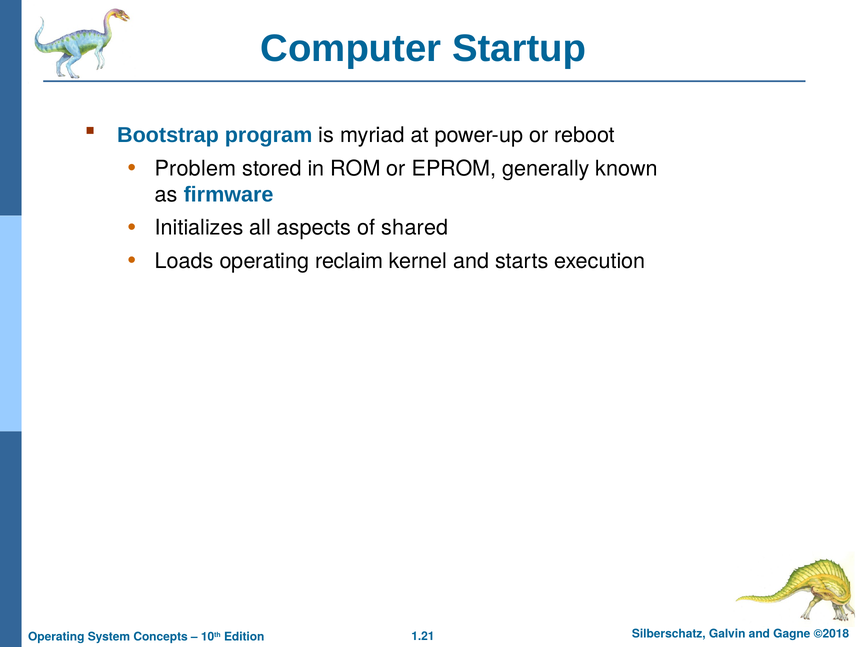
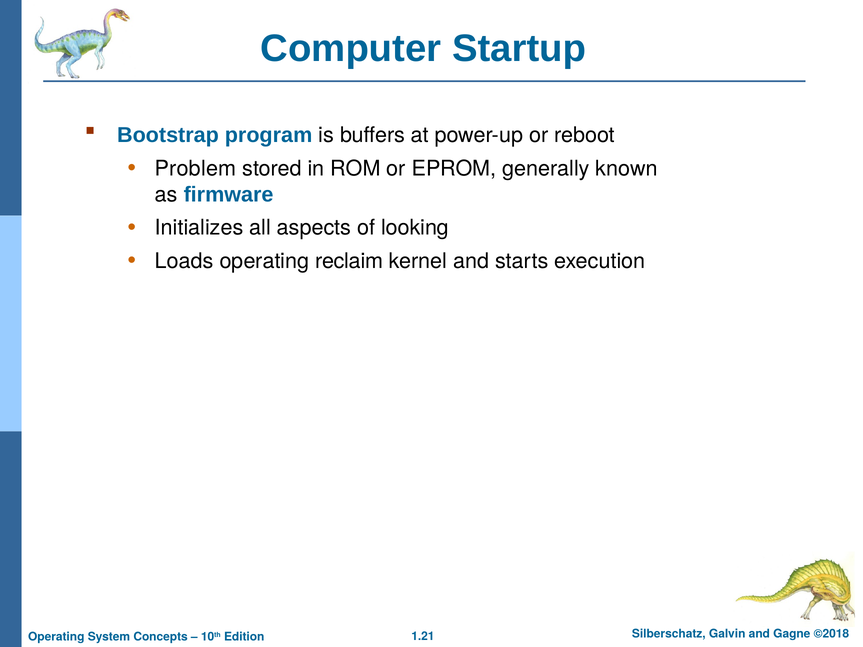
myriad: myriad -> buffers (372, 135)
shared: shared -> looking (415, 228)
